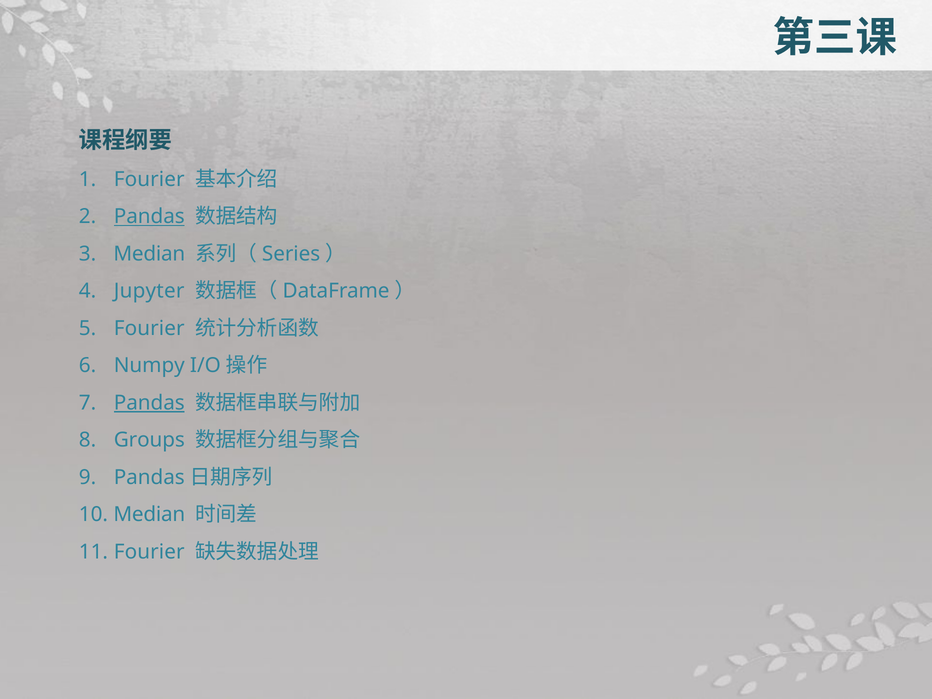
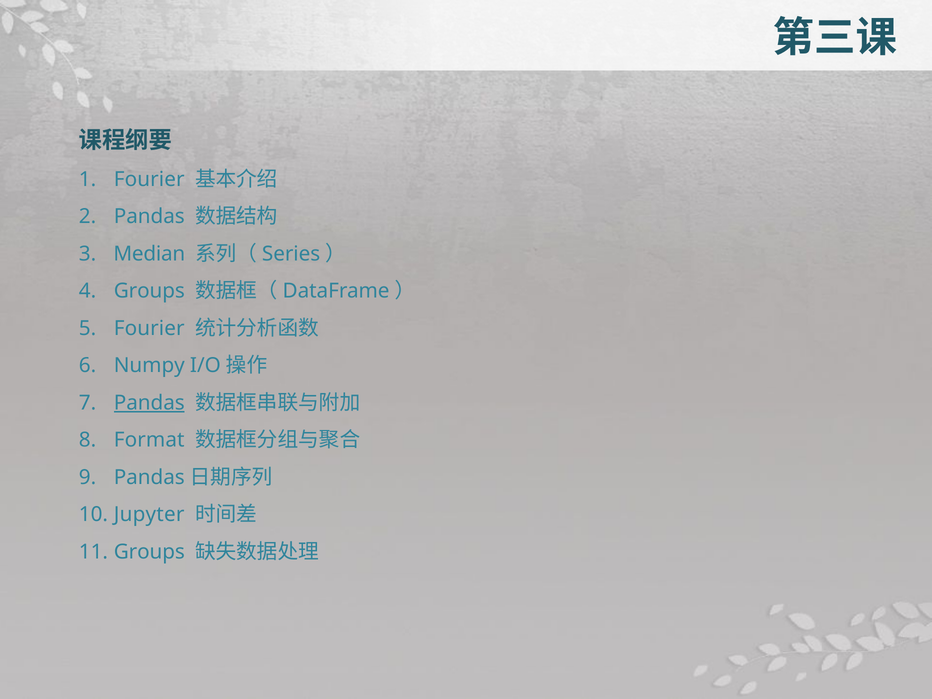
Pandas underline: present -> none (149, 217)
Jupyter: Jupyter -> Groups (149, 291)
Groups: Groups -> Format (149, 440)
Median: Median -> Jupyter (149, 515)
Fourier: Fourier -> Groups (149, 552)
